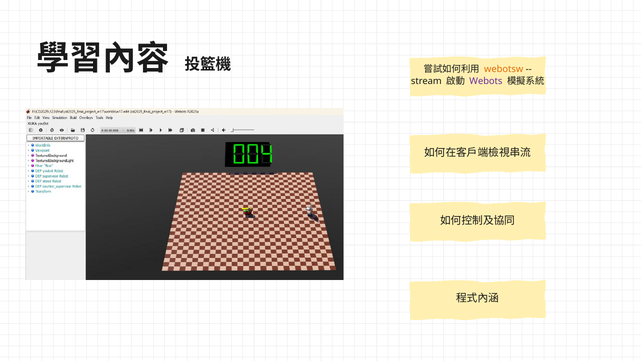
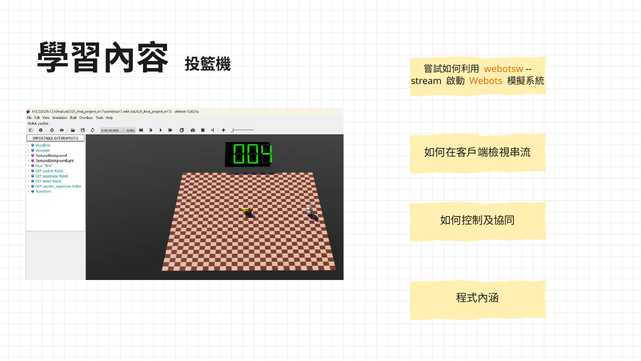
Webots colour: purple -> orange (486, 81)
